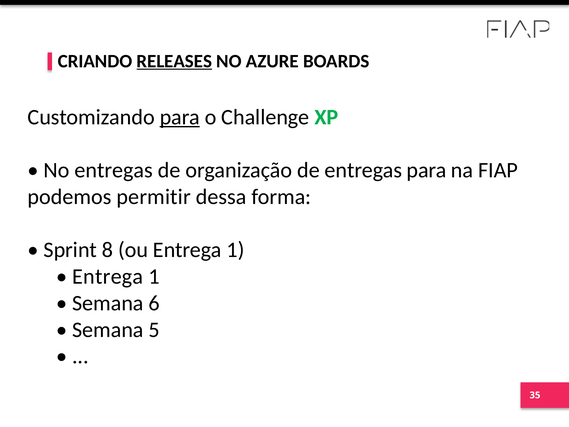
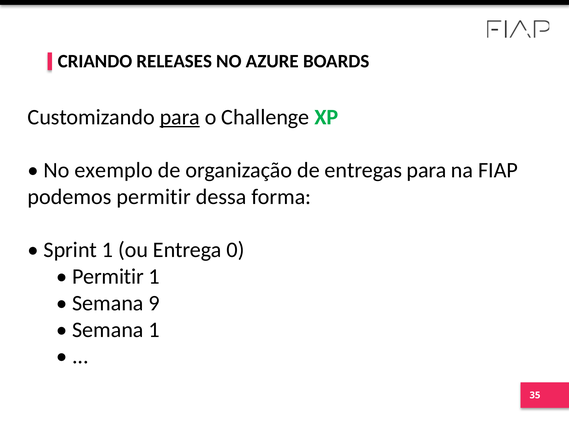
RELEASES underline: present -> none (174, 61)
No entregas: entregas -> exemplo (114, 170)
Sprint 8: 8 -> 1 (107, 250)
ou Entrega 1: 1 -> 0 (235, 250)
Entrega: Entrega -> Permitir (108, 276)
6: 6 -> 9 (154, 303)
Semana 5: 5 -> 1 (154, 330)
